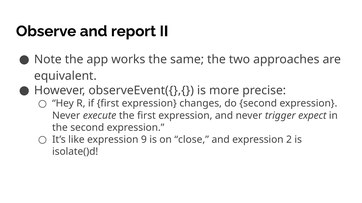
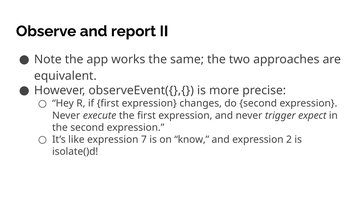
9: 9 -> 7 (144, 140)
close: close -> know (192, 140)
